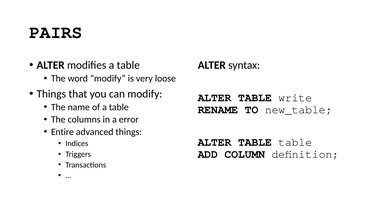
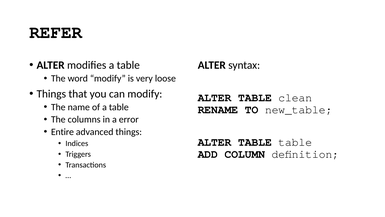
PAIRS: PAIRS -> REFER (56, 32)
write: write -> clean (295, 97)
